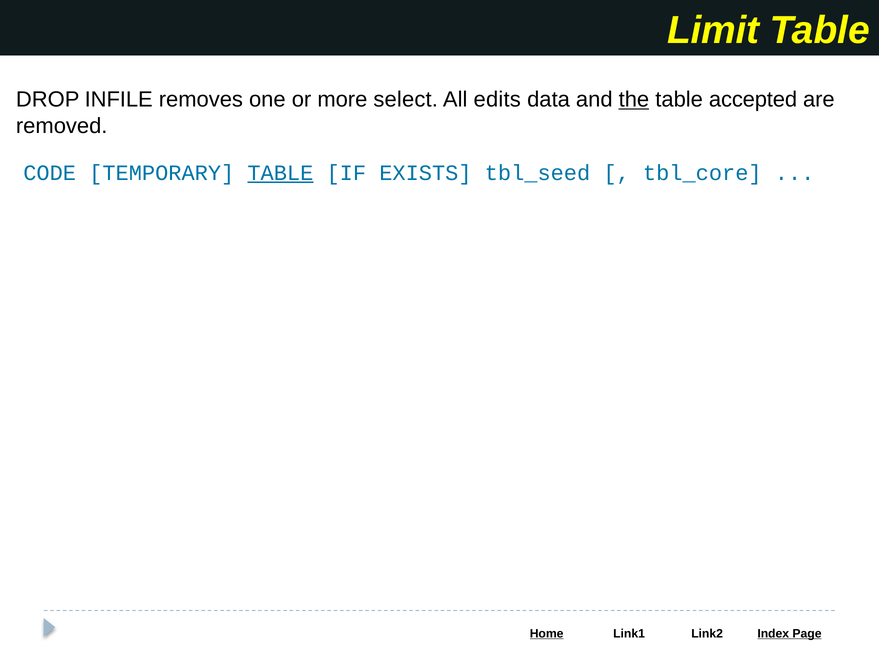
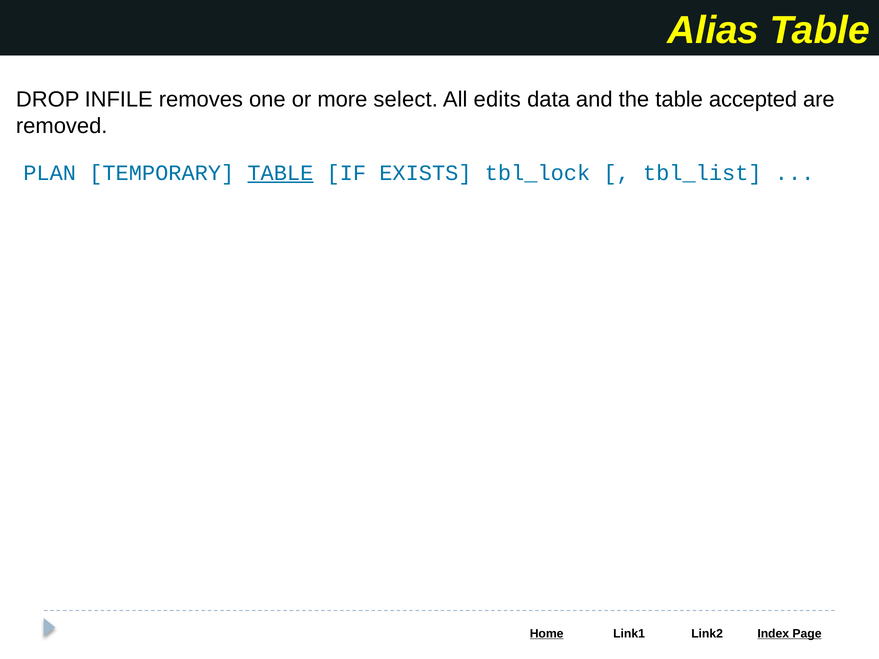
Limit: Limit -> Alias (713, 31)
the underline: present -> none (634, 100)
CODE: CODE -> PLAN (50, 173)
tbl_seed: tbl_seed -> tbl_lock (538, 173)
tbl_core: tbl_core -> tbl_list (702, 173)
